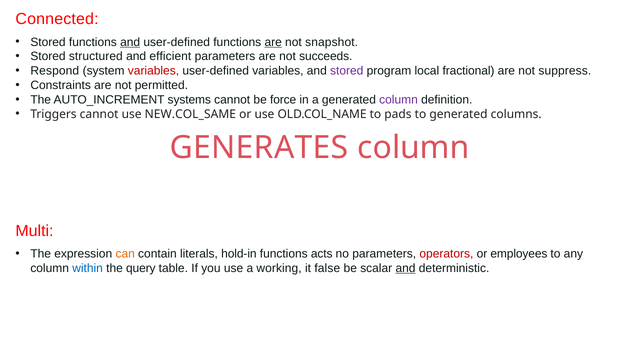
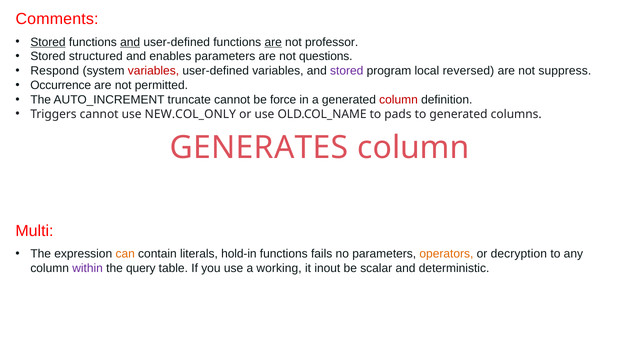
Connected: Connected -> Comments (57, 19)
Stored underline: none -> present (48, 42)
snapshot: snapshot -> professor (332, 42)
efficient: efficient -> enables (170, 56)
succeeds: succeeds -> questions (326, 56)
fractional: fractional -> reversed (468, 71)
Constraints: Constraints -> Occurrence (61, 85)
systems: systems -> truncate (189, 100)
column colour: purple -> red (399, 100)
NEW.COL_SAME: NEW.COL_SAME -> NEW.COL_ONLY (190, 114)
acts: acts -> fails (322, 253)
operators colour: red -> orange (446, 253)
employees: employees -> decryption (519, 253)
within colour: blue -> purple (88, 268)
false: false -> inout (327, 268)
and underline: present -> none (406, 268)
